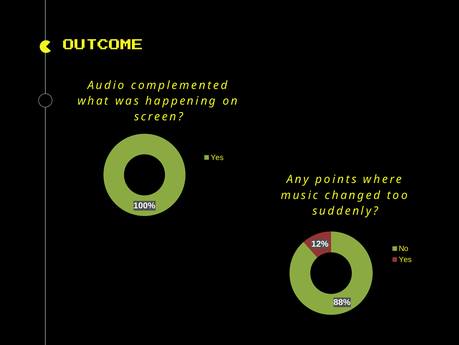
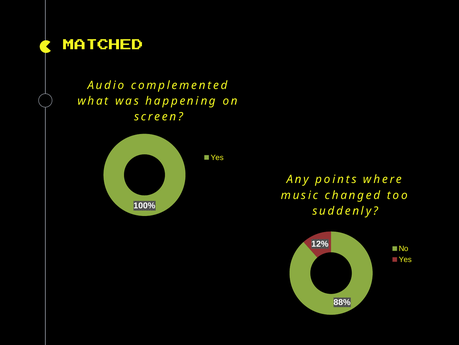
OUTCOME: OUTCOME -> MATCHED (103, 47)
